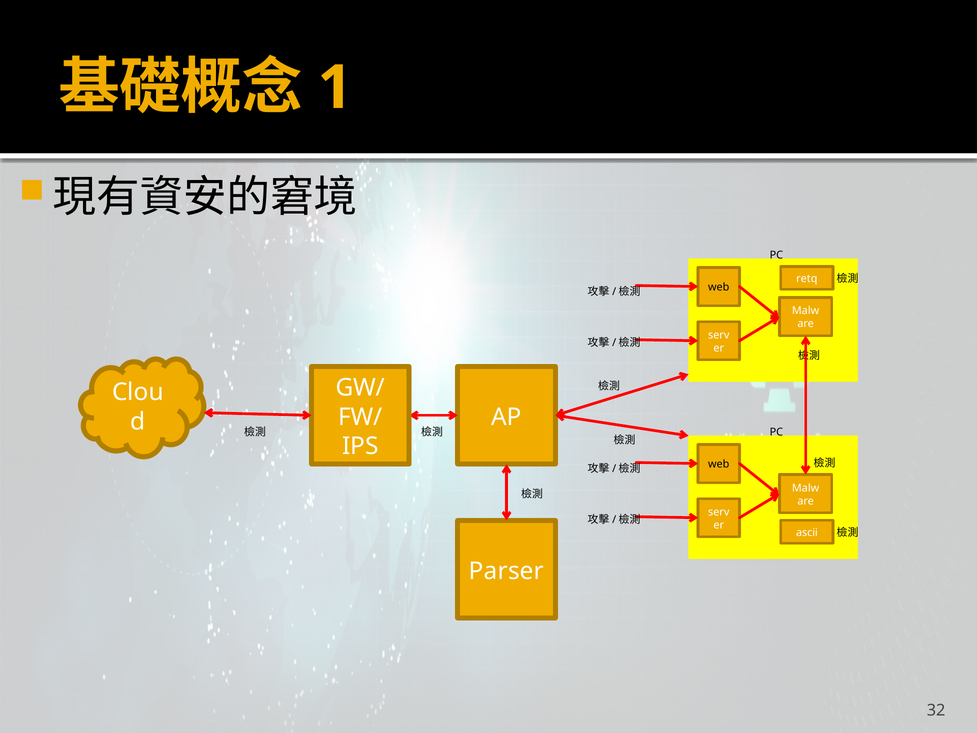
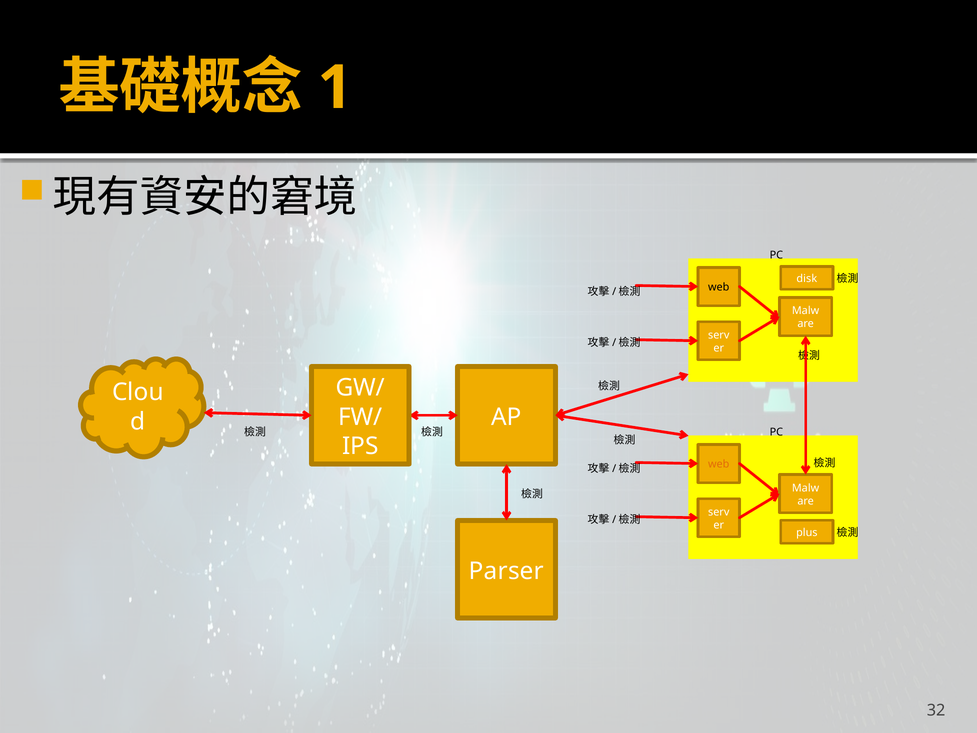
retq: retq -> disk (807, 279)
web colour: black -> orange (719, 464)
ascii: ascii -> plus (807, 532)
